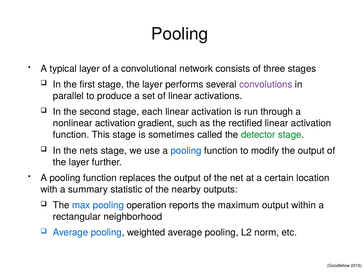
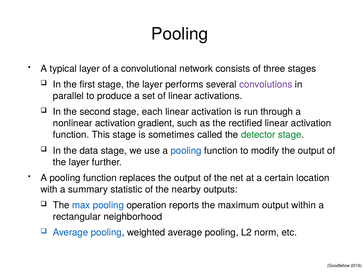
nets: nets -> data (89, 151)
